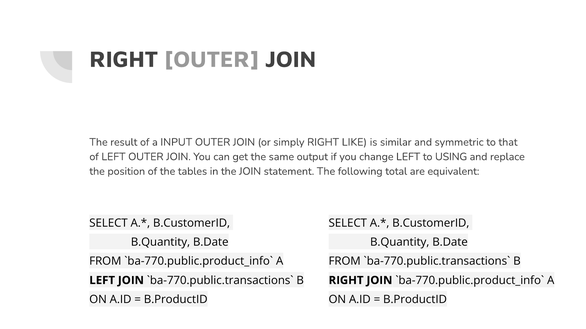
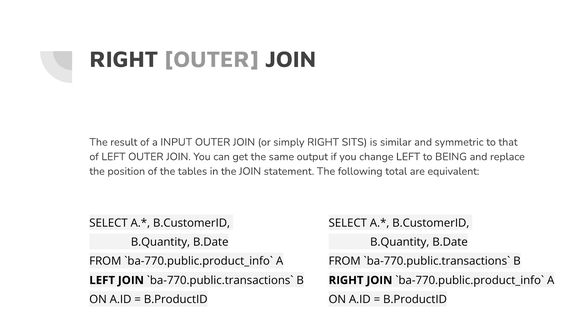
LIKE: LIKE -> SITS (354, 142)
USING: USING -> BEING (451, 157)
